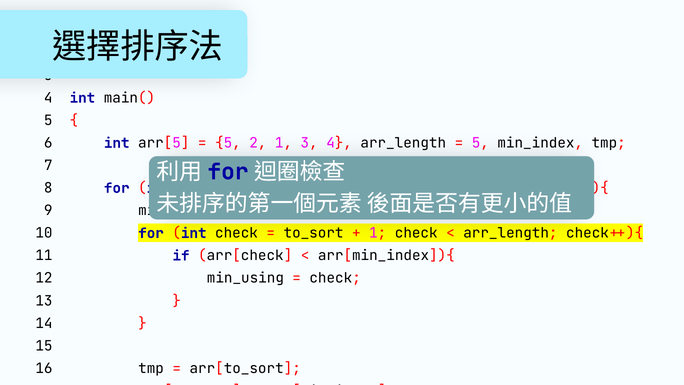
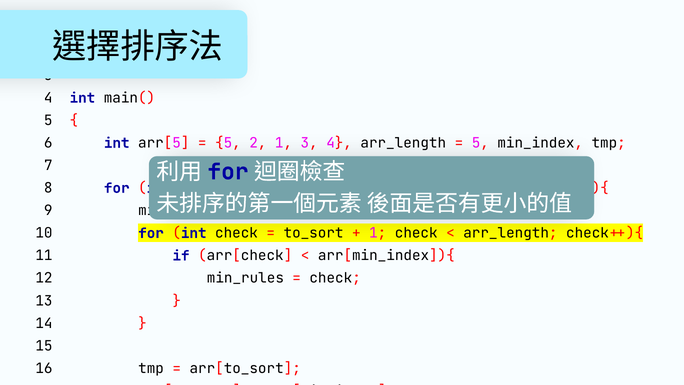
min_using: min_using -> min_rules (245, 278)
